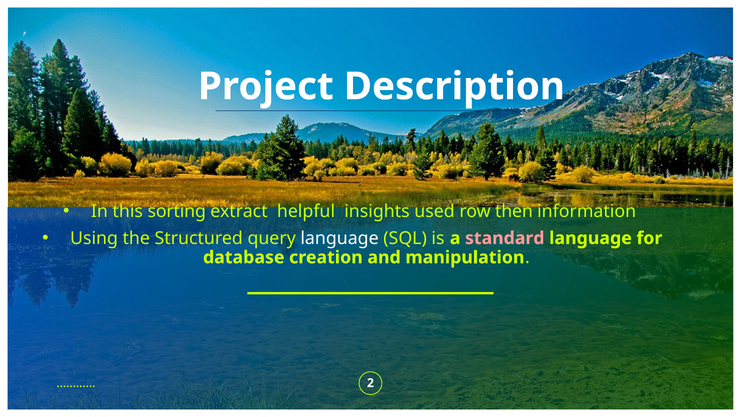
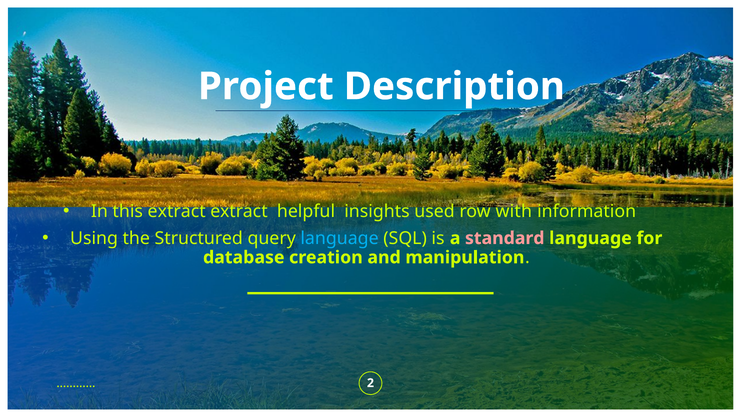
this sorting: sorting -> extract (177, 211)
then: then -> with (514, 211)
language colour: white -> light blue (340, 238)
